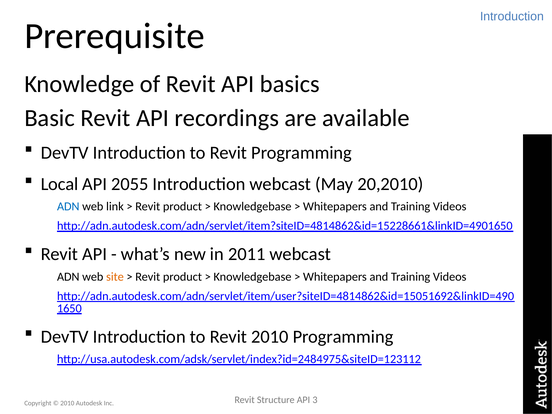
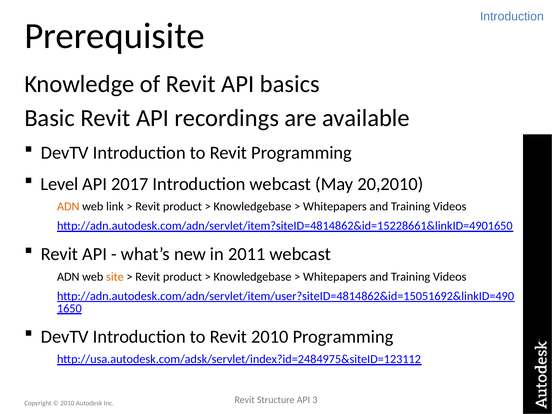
Local: Local -> Level (59, 184)
2055: 2055 -> 2017 (130, 184)
ADN colour: blue -> orange (68, 207)
